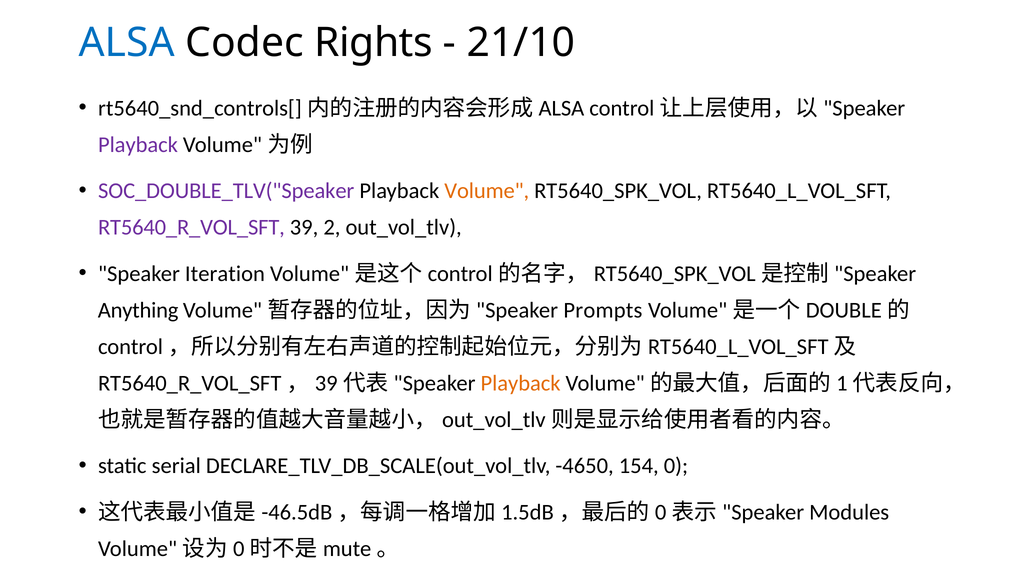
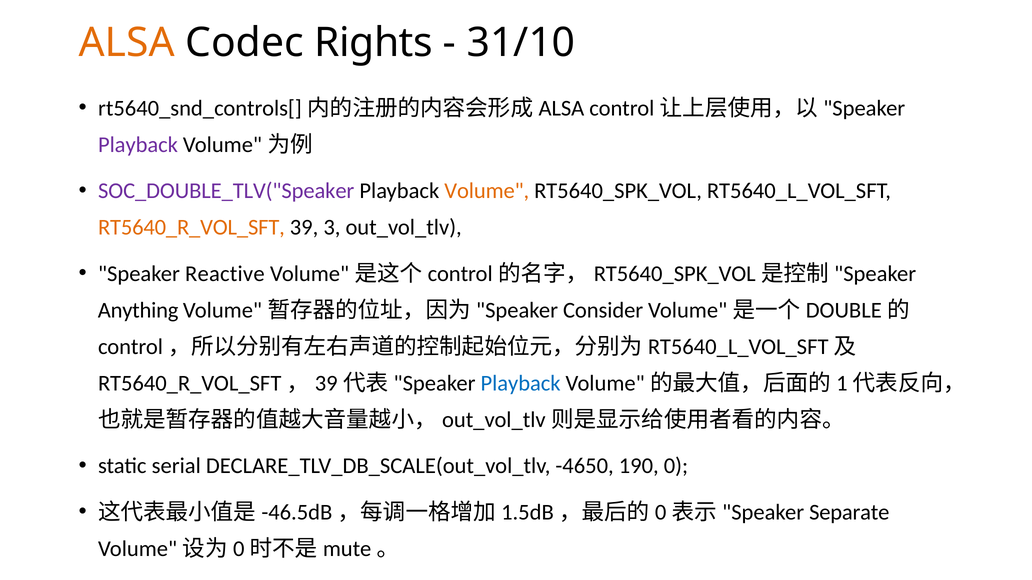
ALSA colour: blue -> orange (127, 43)
21/10: 21/10 -> 31/10 (521, 43)
RT5640_R_VOL_SFT colour: purple -> orange (191, 228)
2: 2 -> 3 (332, 228)
Iteration: Iteration -> Reactive (225, 274)
Prompts: Prompts -> Consider (603, 310)
Playback colour: orange -> blue (521, 384)
154: 154 -> 190 (639, 466)
Modules: Modules -> Separate (849, 513)
